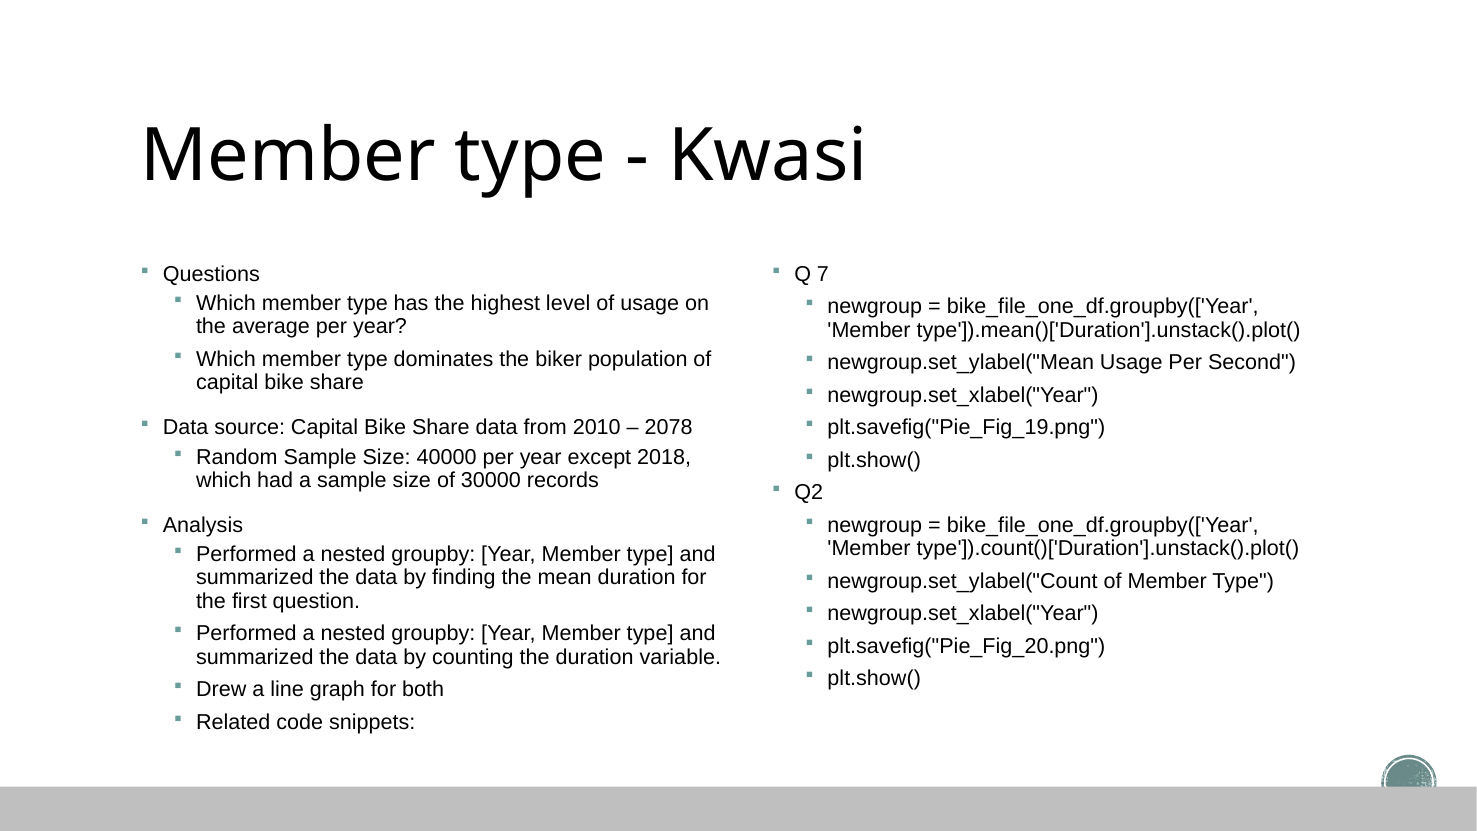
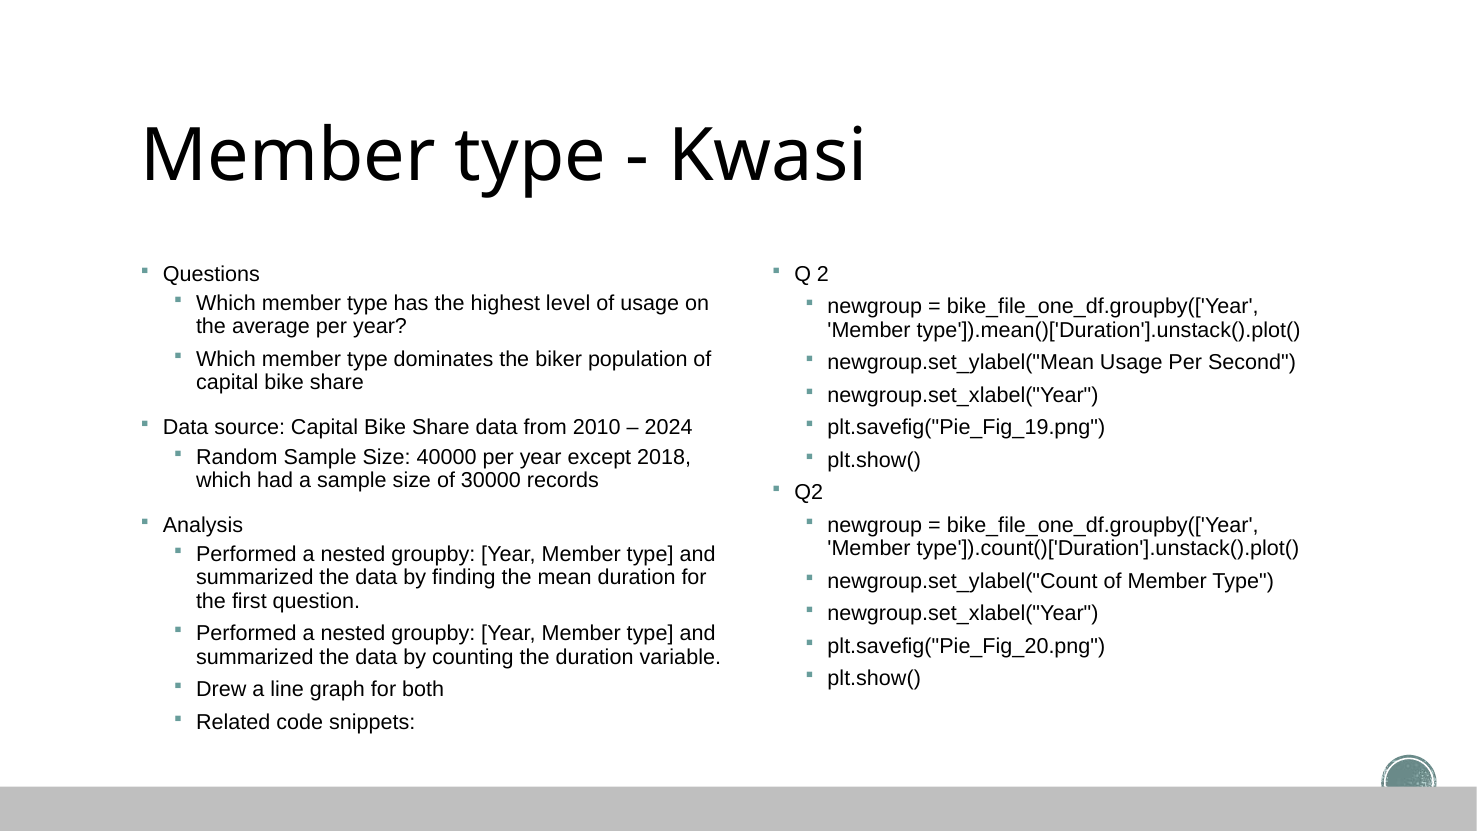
7: 7 -> 2 (823, 274)
2078: 2078 -> 2024 (669, 427)
